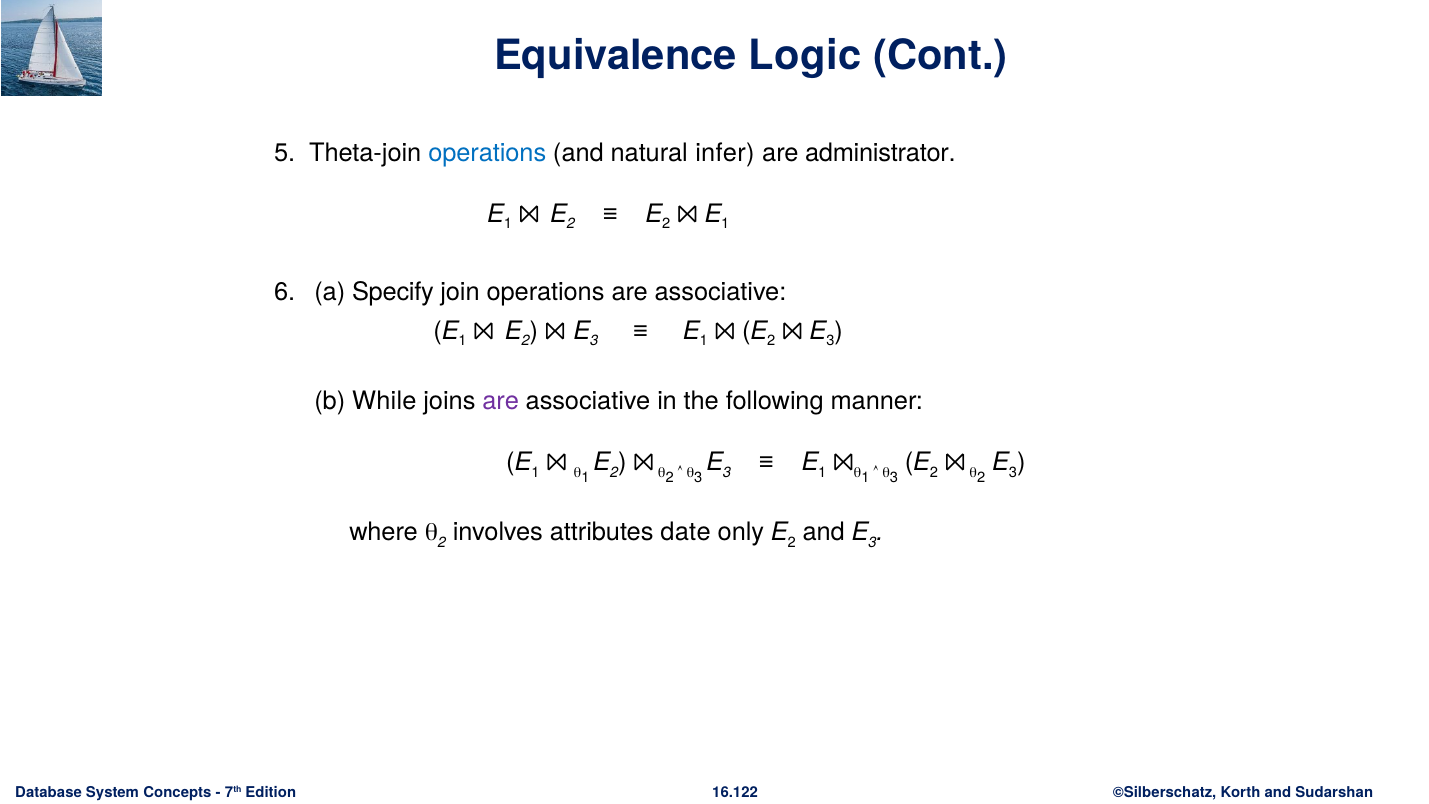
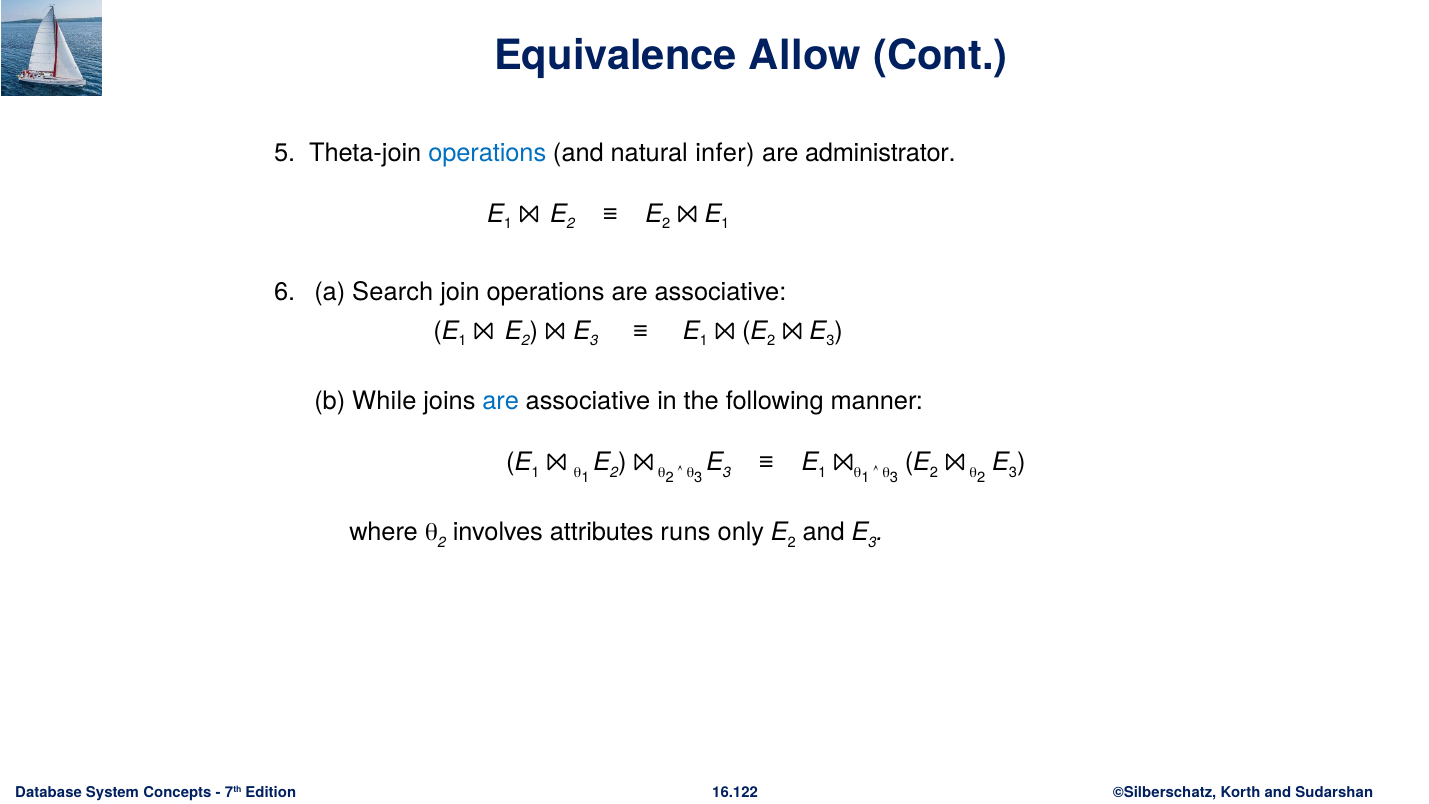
Logic: Logic -> Allow (805, 56)
Specify: Specify -> Search (393, 292)
are colour: purple -> blue (501, 401)
date: date -> runs (686, 532)
